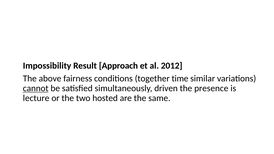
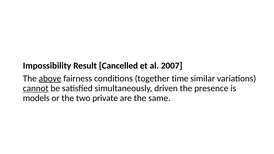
Approach: Approach -> Cancelled (118, 66)
2012: 2012 -> 2007 (172, 66)
above underline: none -> present (50, 78)
lecture: lecture -> models (36, 98)
hosted: hosted -> private (105, 98)
